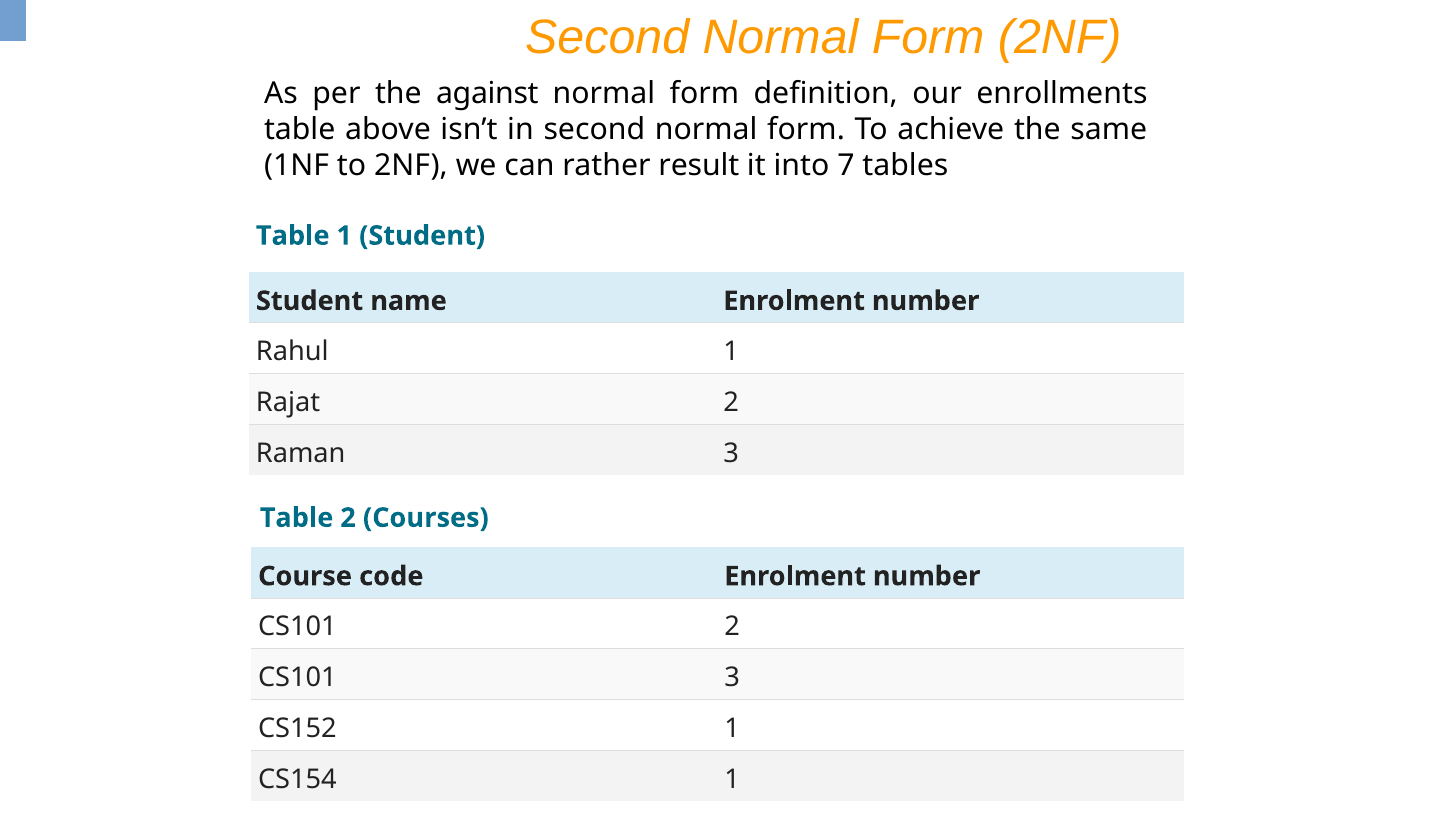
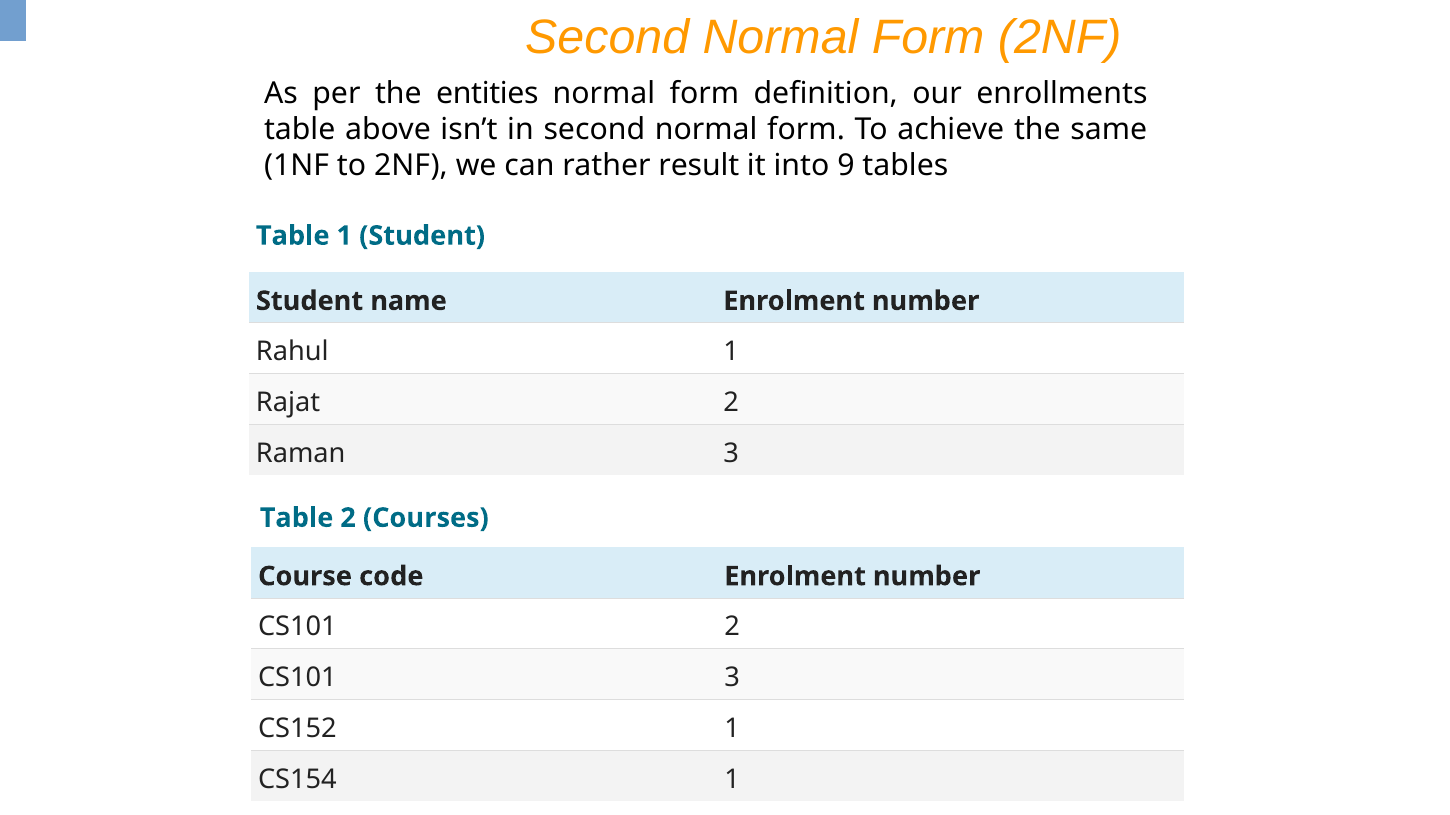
against: against -> entities (487, 94)
7: 7 -> 9 (846, 166)
